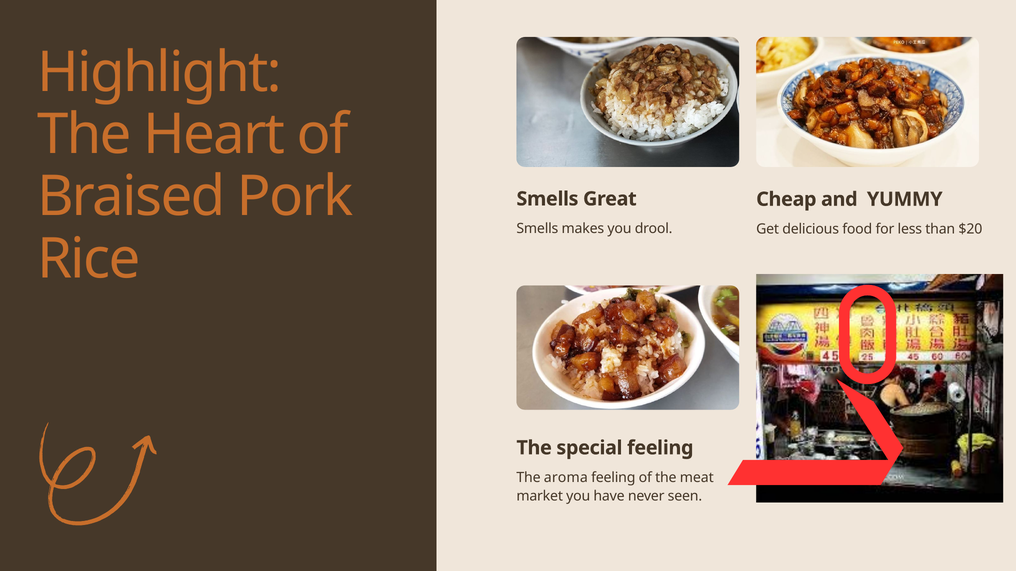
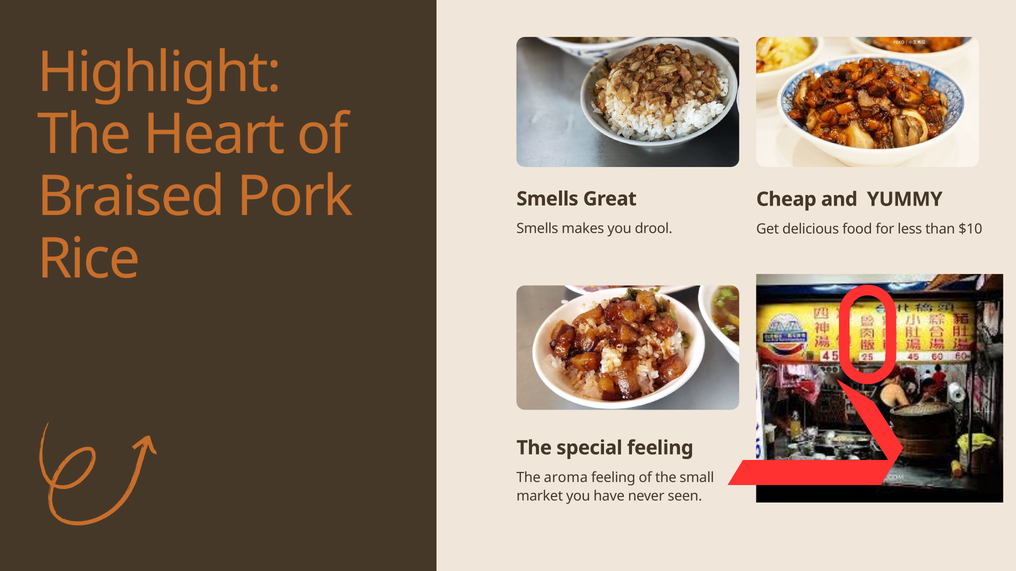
$20: $20 -> $10 (970, 229)
meat: meat -> small (697, 478)
